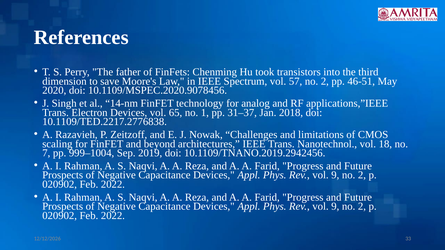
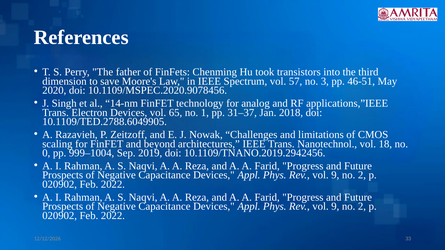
57 no 2: 2 -> 3 (325, 81)
10.1109/TED.2217.2776838: 10.1109/TED.2217.2776838 -> 10.1109/TED.2788.6049905 (105, 122)
7: 7 -> 0 (46, 153)
